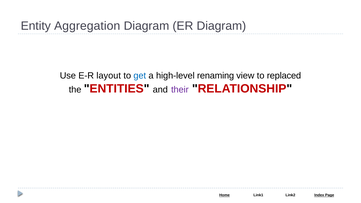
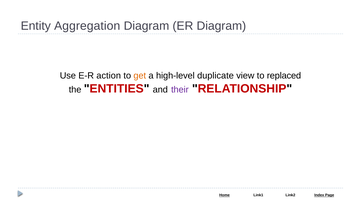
layout: layout -> action (109, 76)
get colour: blue -> orange (140, 76)
renaming: renaming -> duplicate (215, 76)
